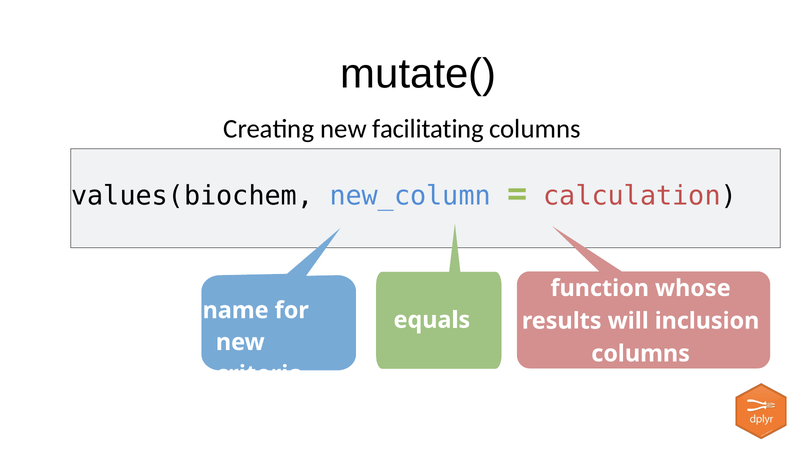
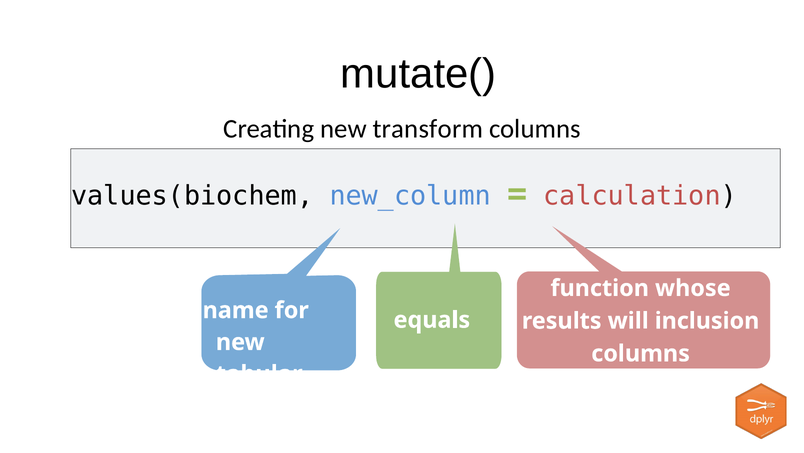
facilitating: facilitating -> transform (428, 129)
criteria: criteria -> tabular (259, 373)
